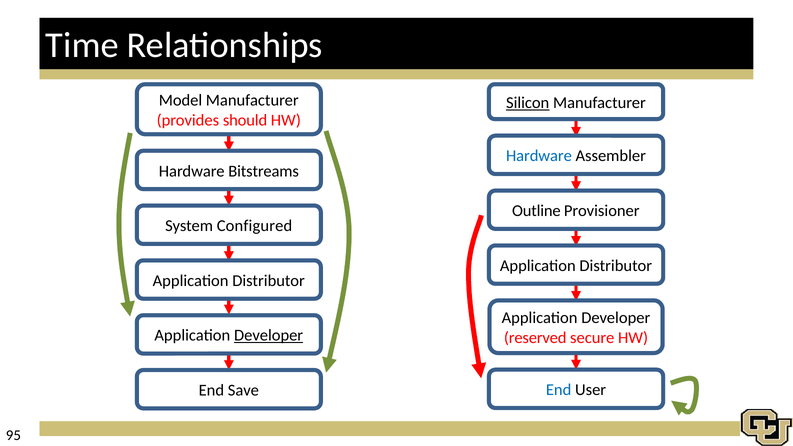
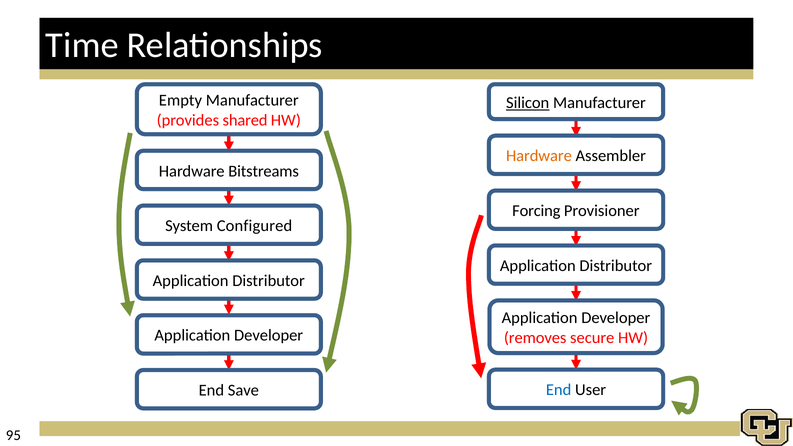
Model: Model -> Empty (180, 100)
should: should -> shared (245, 120)
Hardware colour: blue -> orange (539, 156)
Outline: Outline -> Forcing (536, 211)
Developer underline: present -> none (269, 336)
reserved: reserved -> removes (535, 338)
